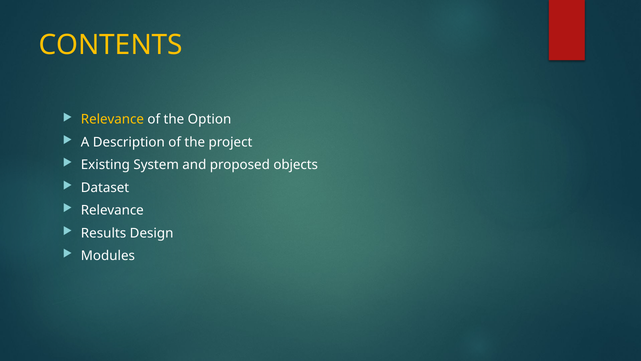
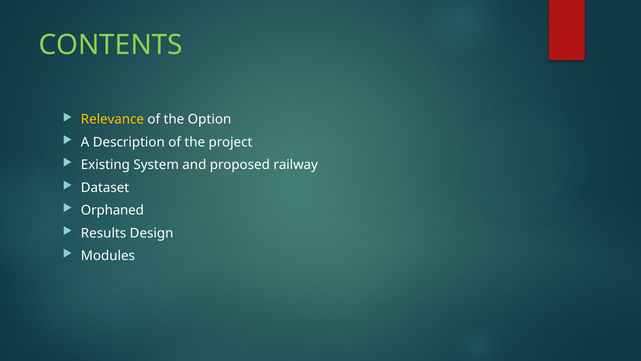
CONTENTS colour: yellow -> light green (111, 45)
objects: objects -> railway (296, 165)
Relevance: Relevance -> Orphaned (112, 210)
